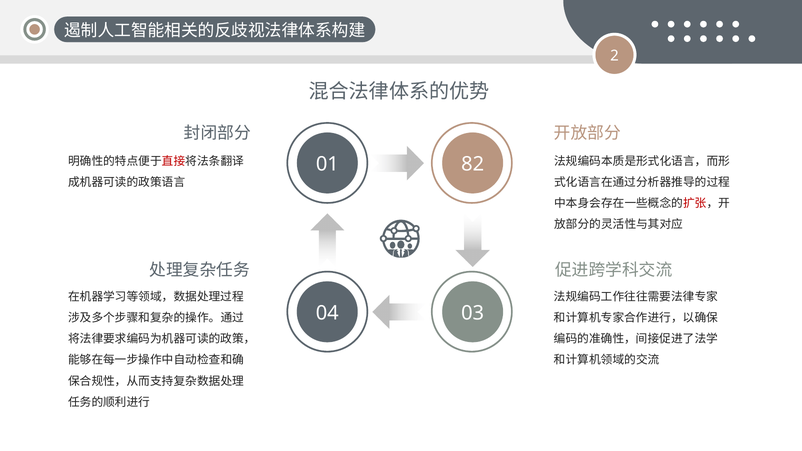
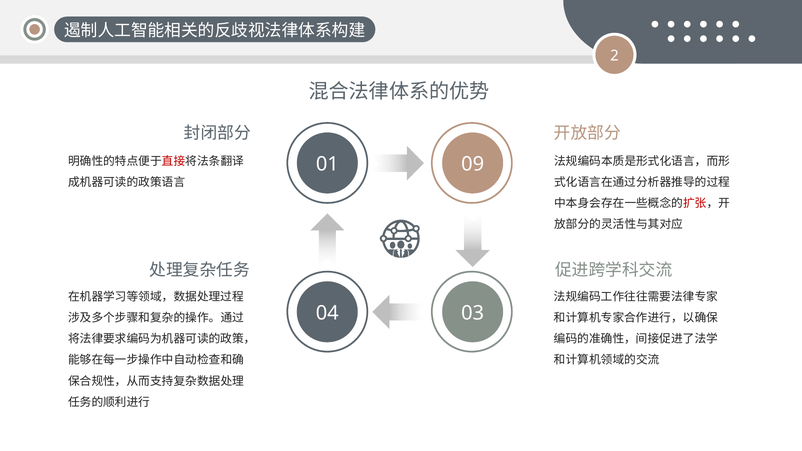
82: 82 -> 09 (473, 164)
